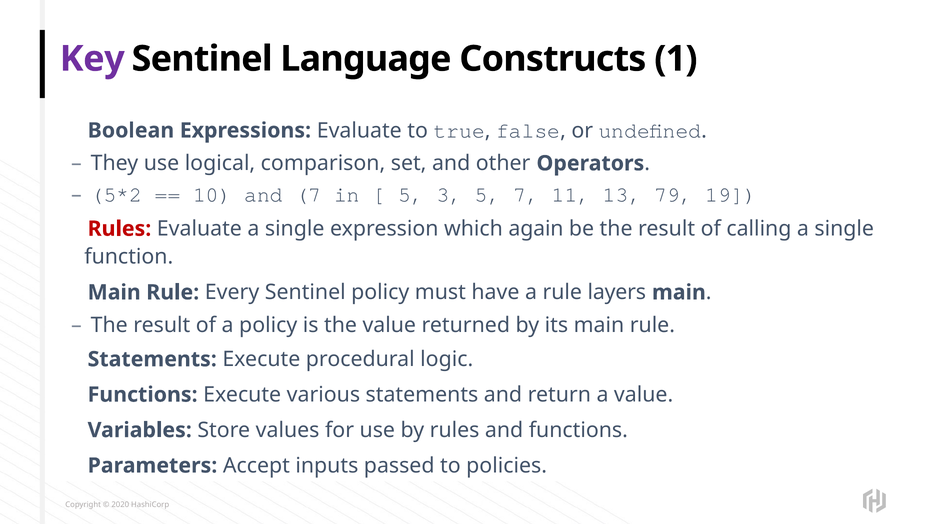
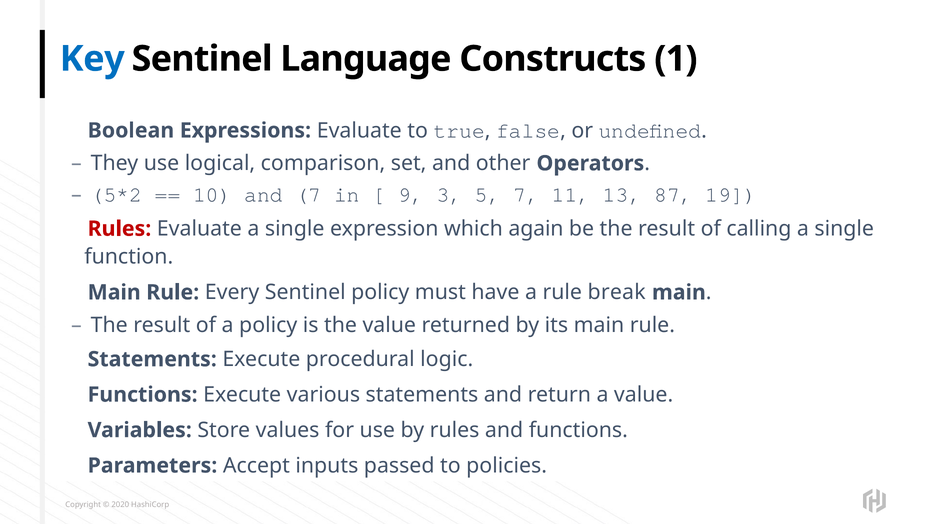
Key colour: purple -> blue (92, 59)
5: 5 -> 9 (411, 195)
79: 79 -> 87 (673, 195)
layers: layers -> break (617, 292)
